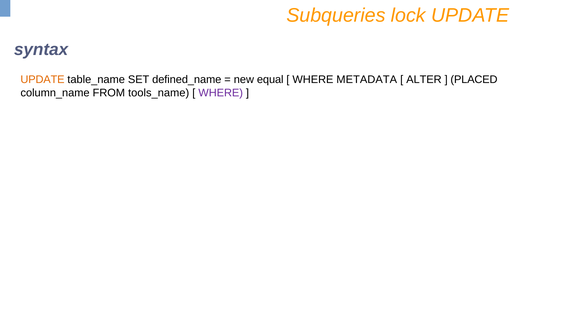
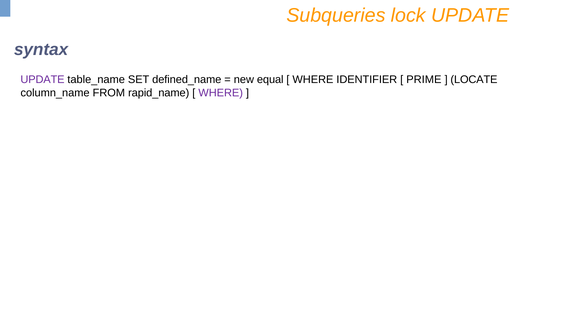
UPDATE colour: orange -> purple (43, 80)
METADATA: METADATA -> IDENTIFIER (367, 80)
ALTER: ALTER -> PRIME (424, 80)
PLACED: PLACED -> LOCATE (474, 80)
tools_name: tools_name -> rapid_name (159, 93)
